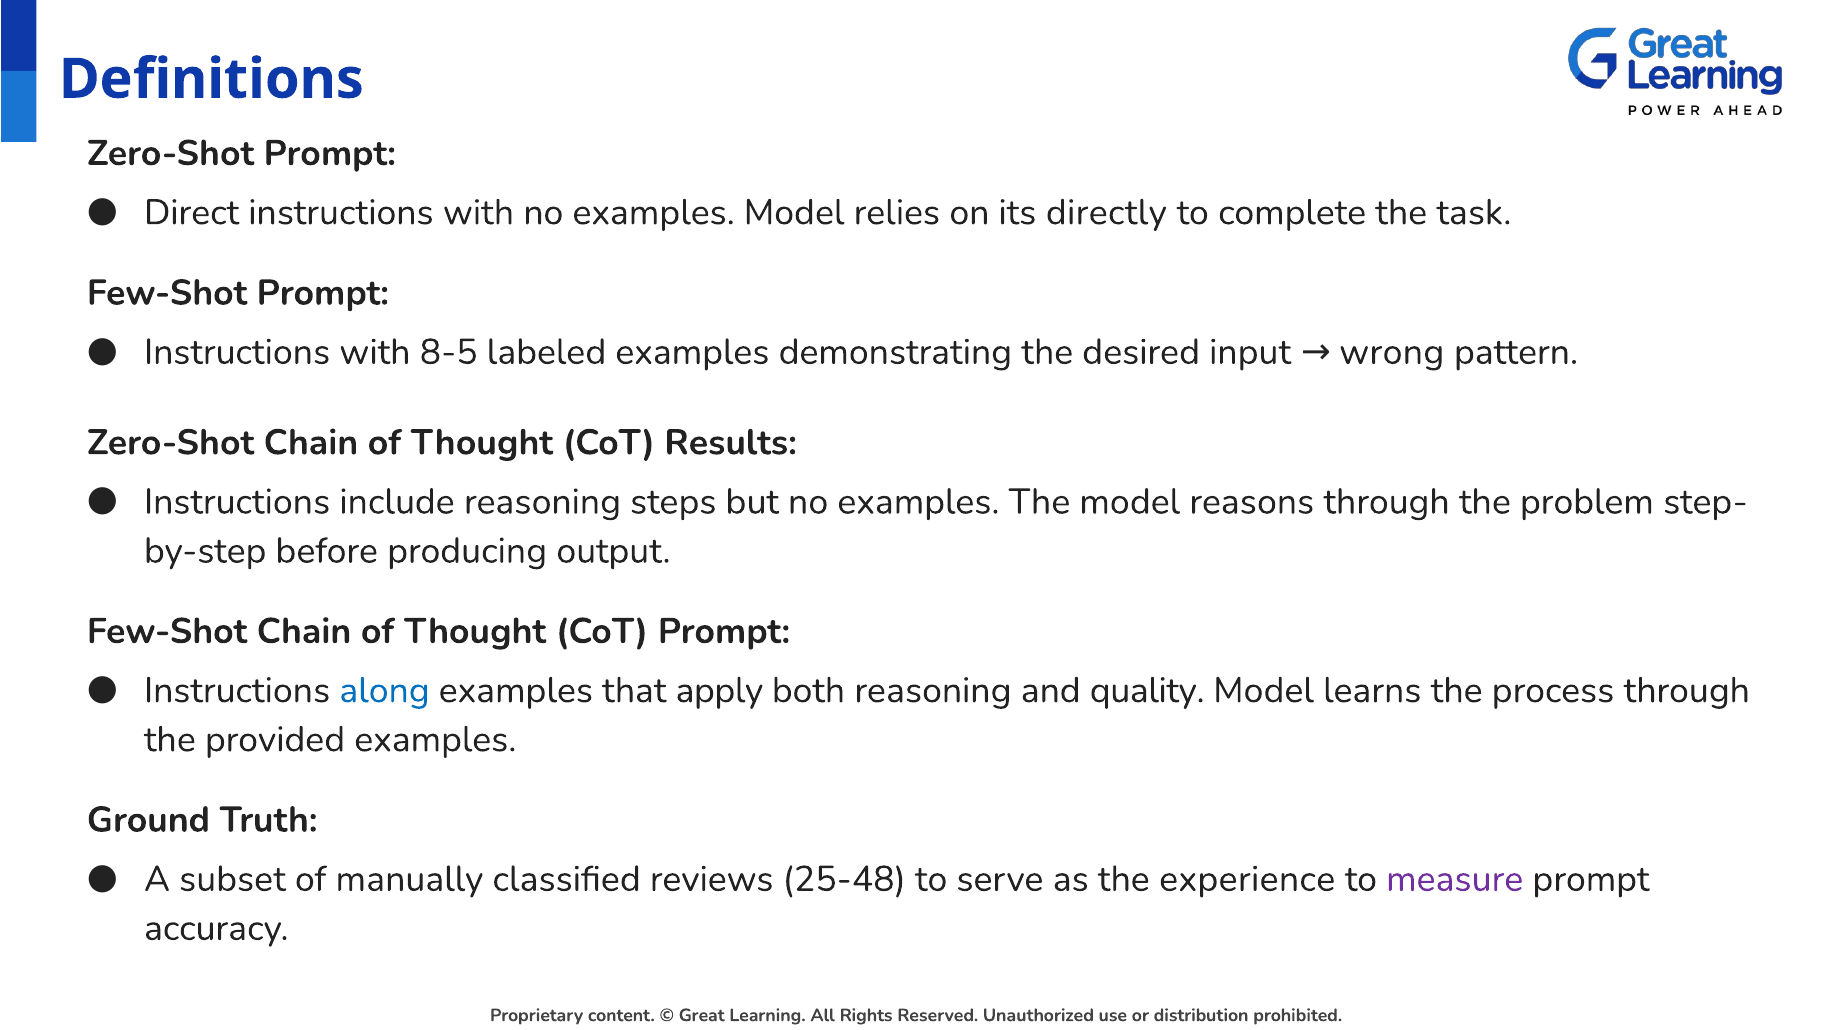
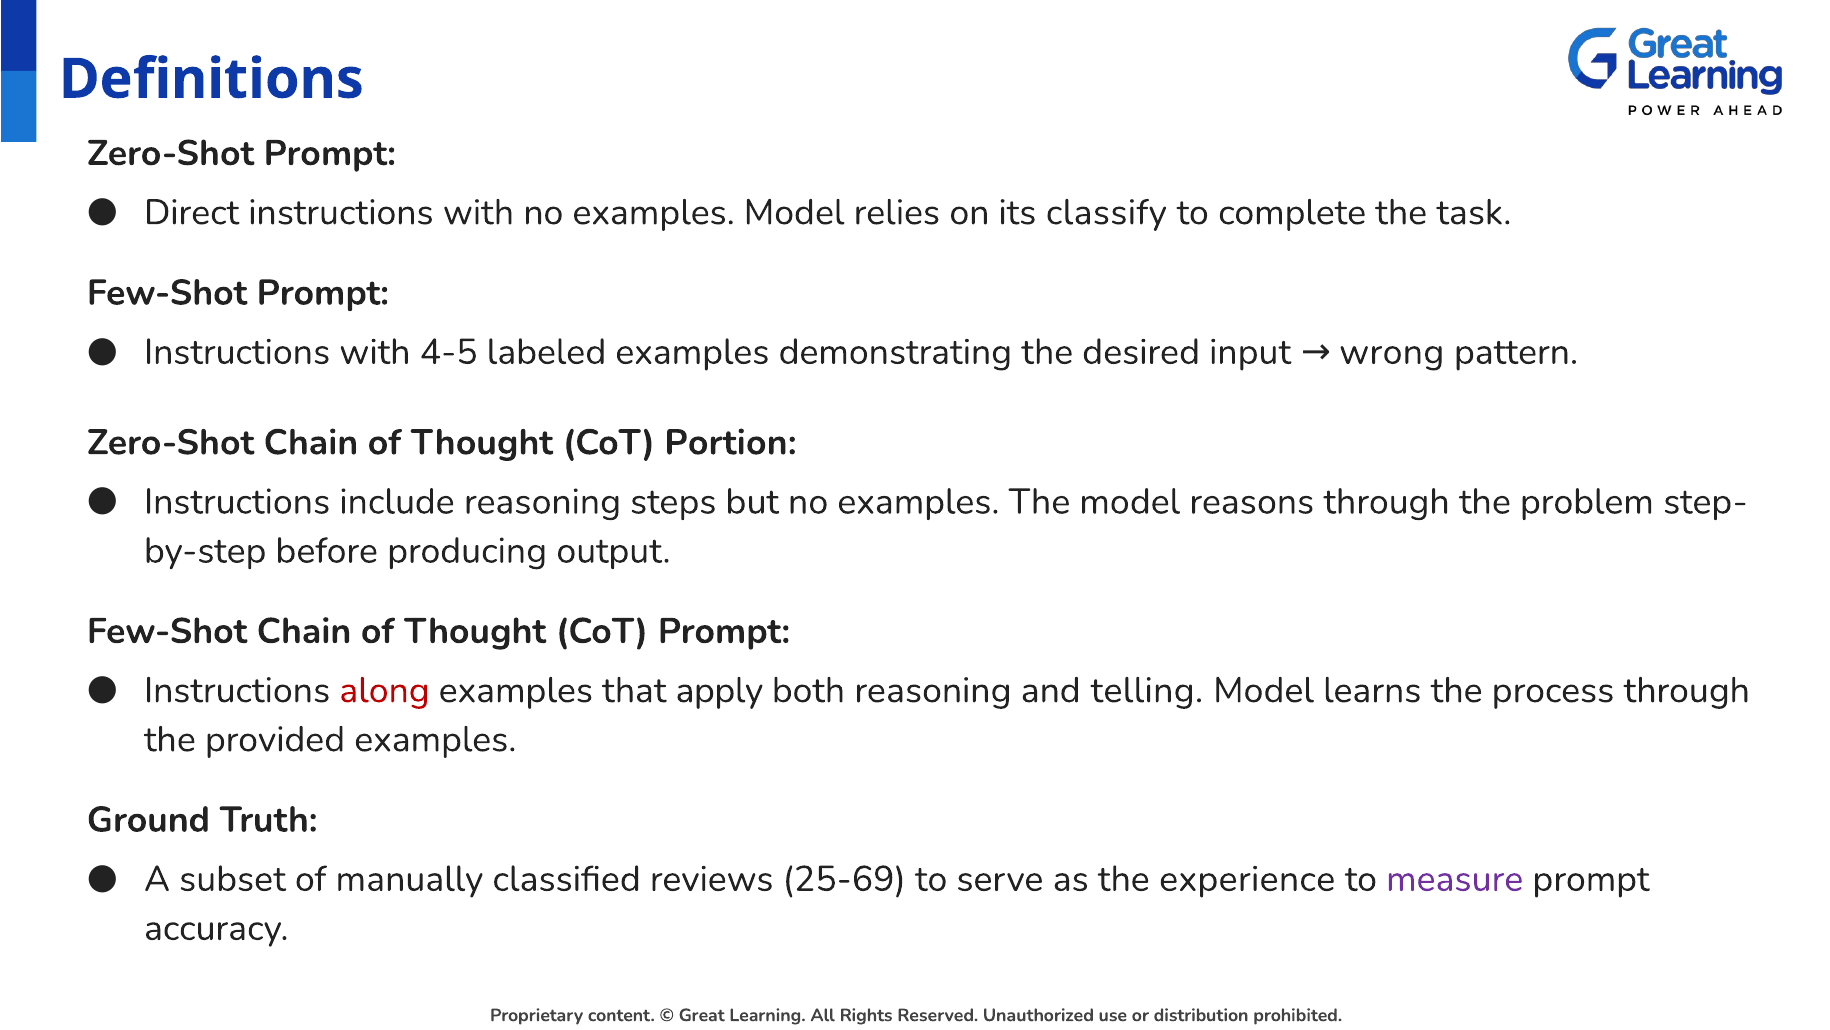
directly: directly -> classify (1106, 212)
8-5: 8-5 -> 4-5 (449, 352)
Results: Results -> Portion (731, 442)
along colour: blue -> red (385, 690)
quality: quality -> telling (1147, 690)
25-48: 25-48 -> 25-69 (844, 879)
